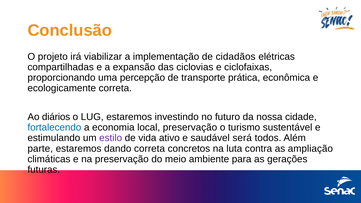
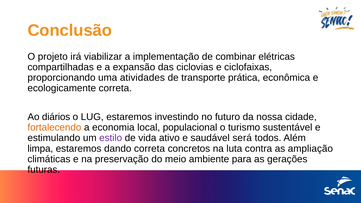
cidadãos: cidadãos -> combinar (236, 57)
percepção: percepção -> atividades (142, 78)
fortalecendo colour: blue -> orange (54, 127)
local preservação: preservação -> populacional (190, 127)
parte: parte -> limpa (40, 149)
